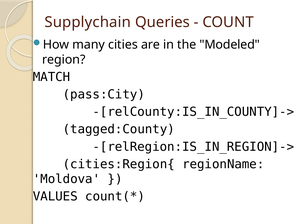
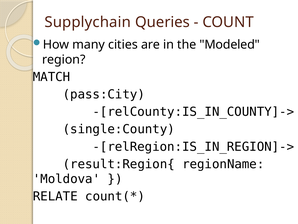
tagged:County: tagged:County -> single:County (119, 129)
cities:Region{: cities:Region{ -> result:Region{ (119, 164)
VALUES: VALUES -> RELATE (55, 196)
